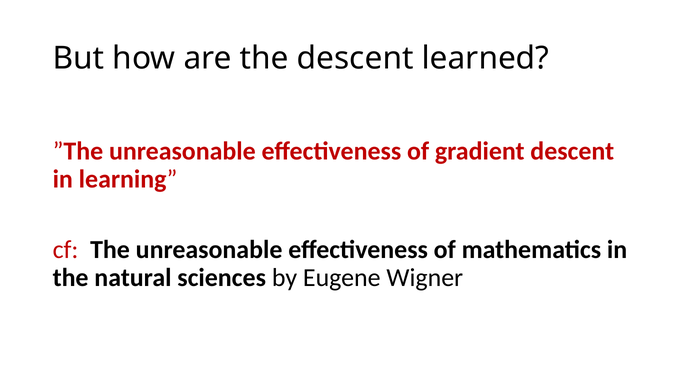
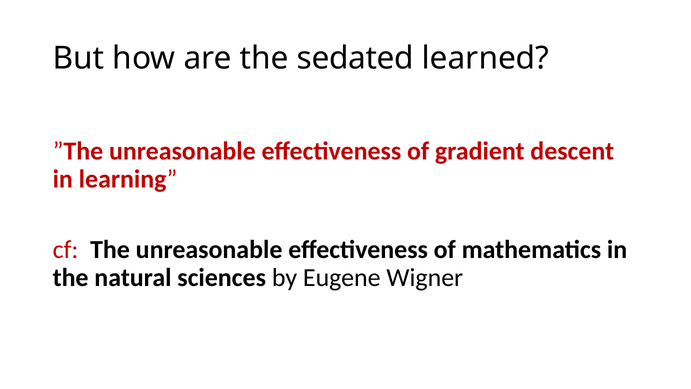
the descent: descent -> sedated (355, 58)
